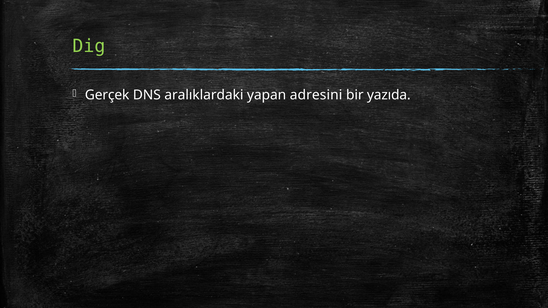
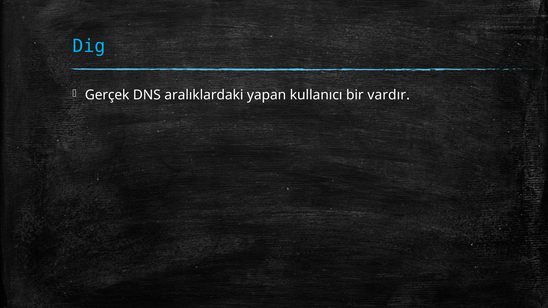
Dig colour: light green -> light blue (89, 46)
adresini: adresini -> kullanıcı (316, 95)
yazıda: yazıda -> vardır (389, 95)
